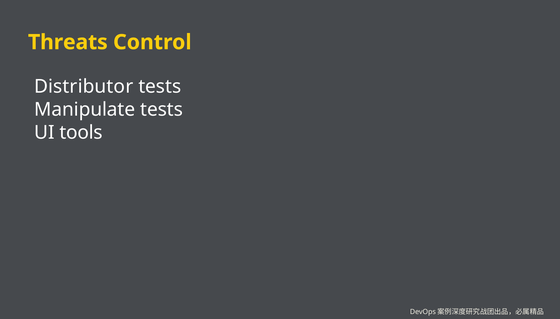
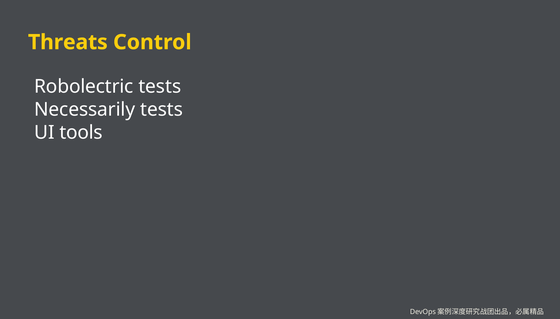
Distributor: Distributor -> Robolectric (84, 87)
Manipulate: Manipulate -> Necessarily (85, 110)
